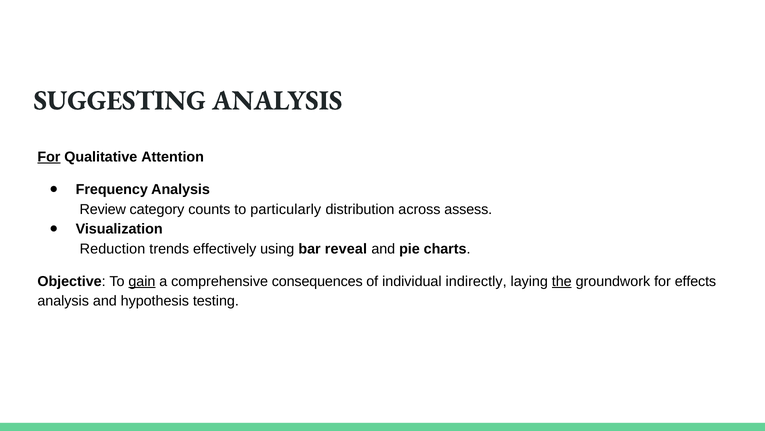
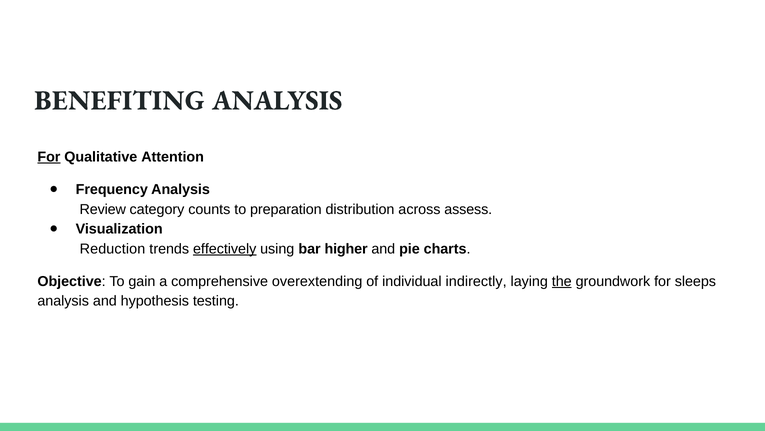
SUGGESTING: SUGGESTING -> BENEFITING (119, 100)
particularly: particularly -> preparation (286, 209)
effectively underline: none -> present (225, 248)
reveal: reveal -> higher (346, 248)
gain underline: present -> none (142, 281)
consequences: consequences -> overextending (317, 281)
effects: effects -> sleeps (695, 281)
